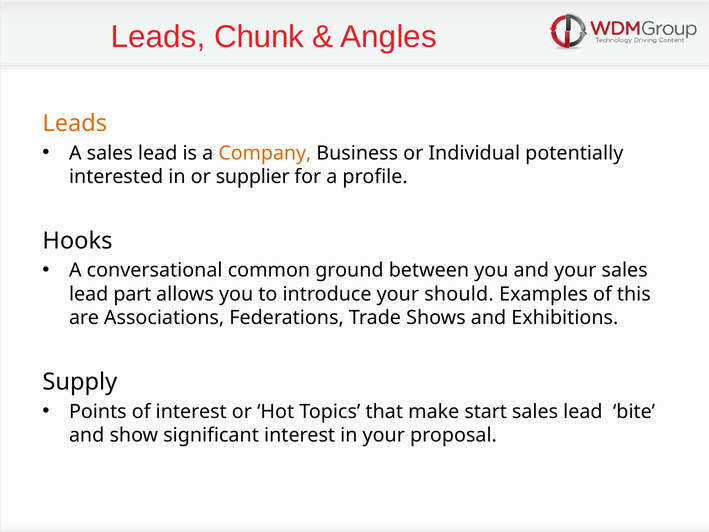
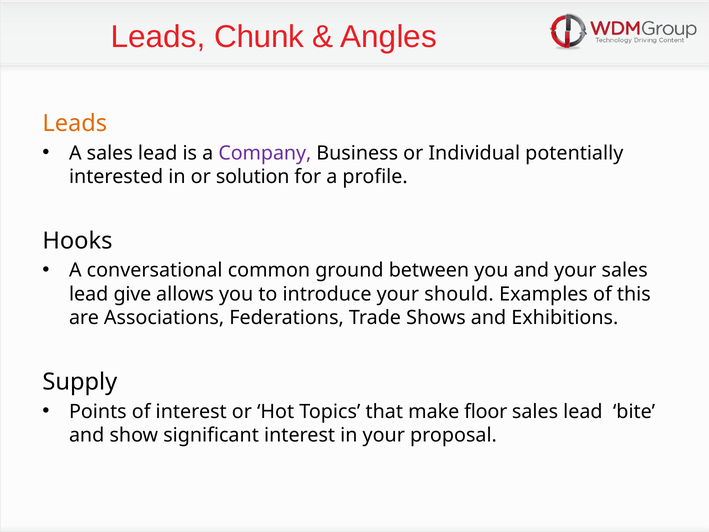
Company colour: orange -> purple (265, 153)
supplier: supplier -> solution (253, 177)
part: part -> give (132, 294)
start: start -> floor (486, 411)
